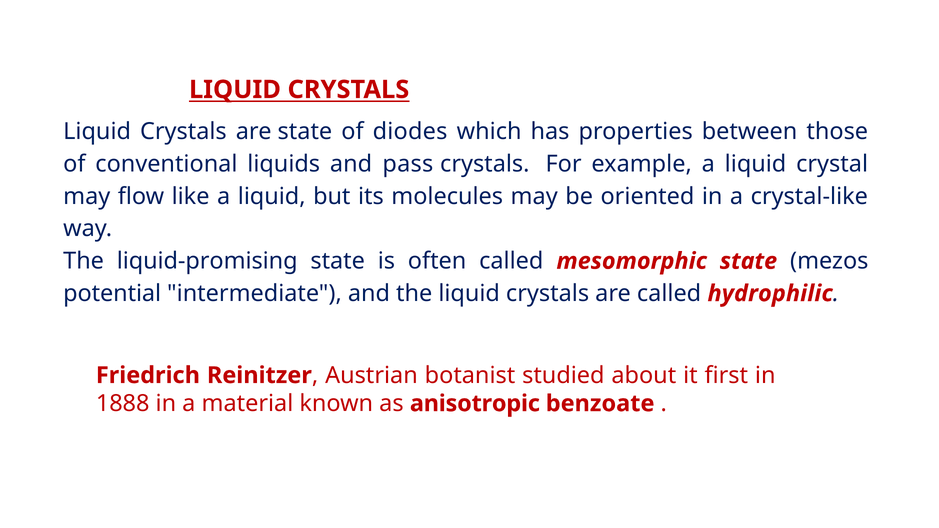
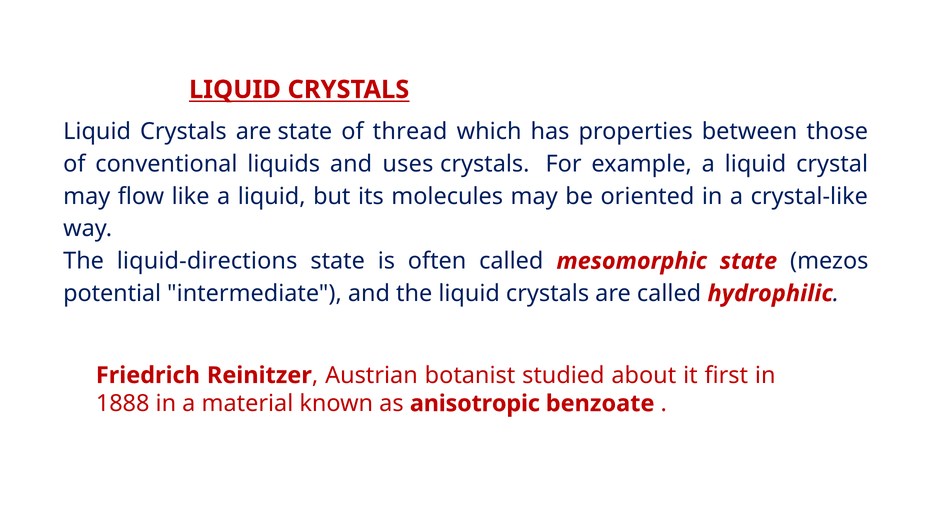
diodes: diodes -> thread (410, 132)
pass: pass -> uses (408, 164)
liquid-promising: liquid-promising -> liquid-directions (207, 261)
